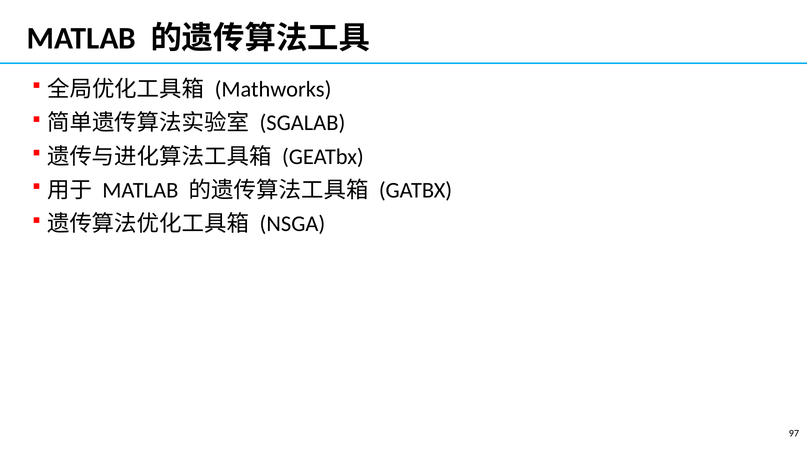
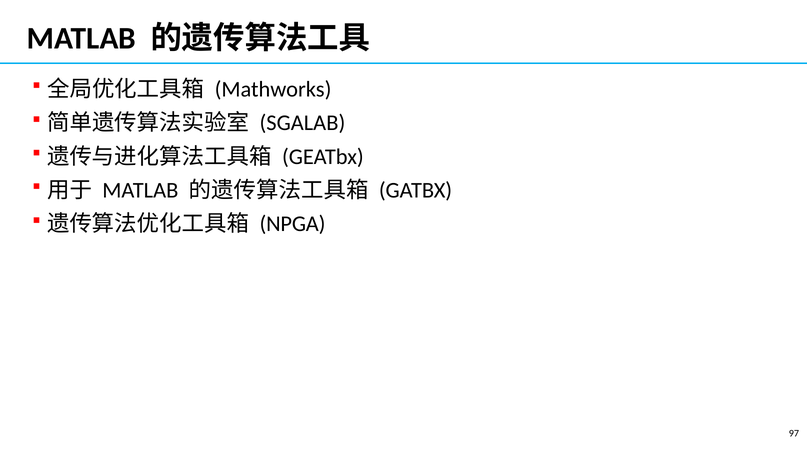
NSGA: NSGA -> NPGA (293, 224)
